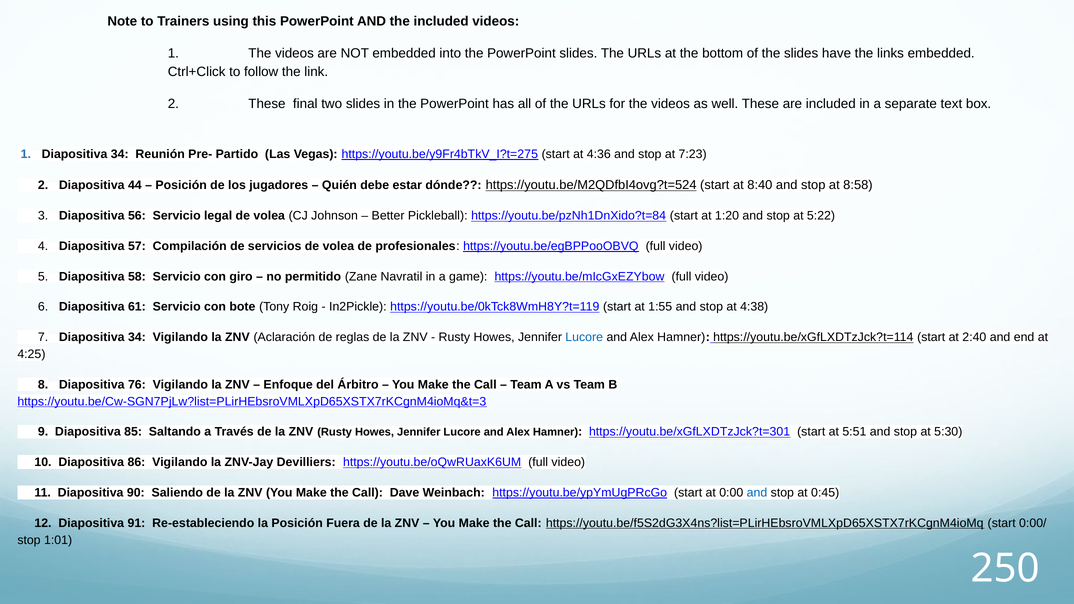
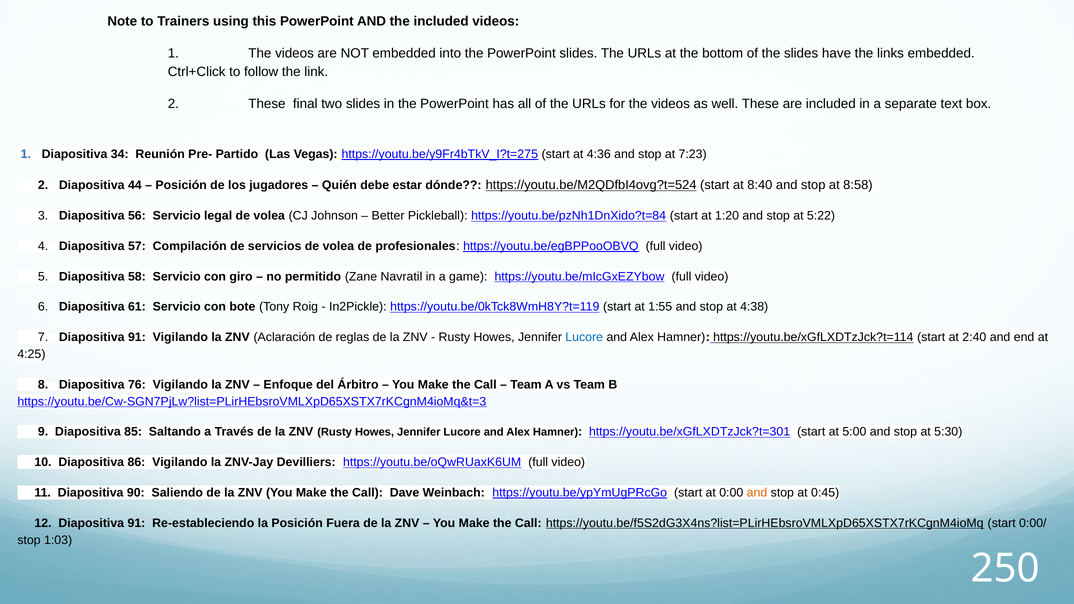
7 Diapositiva 34: 34 -> 91 (137, 337)
5:51: 5:51 -> 5:00 (854, 432)
and colour: blue -> orange (757, 493)
1:01: 1:01 -> 1:03 (58, 540)
